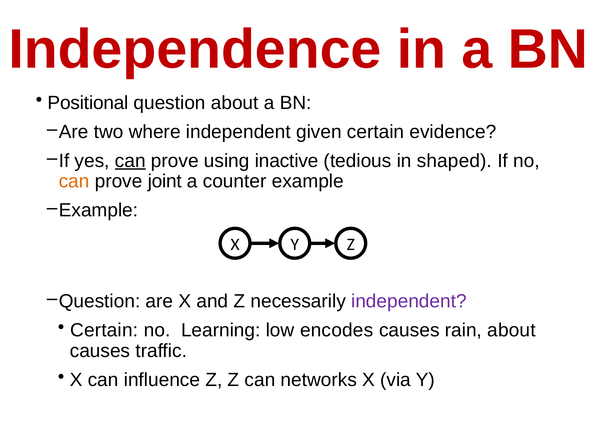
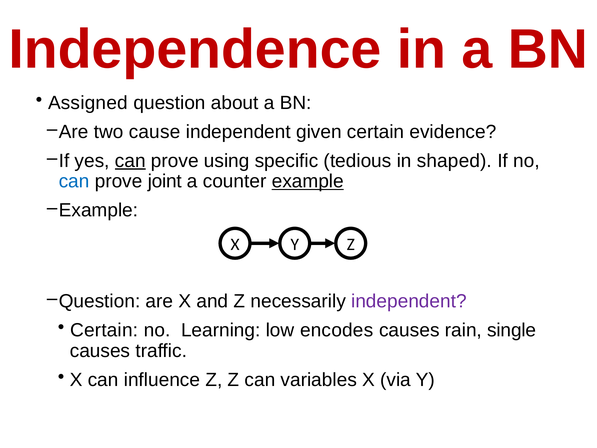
Positional: Positional -> Assigned (88, 103)
where: where -> cause (155, 132)
inactive: inactive -> specific (287, 161)
can colour: orange -> blue (74, 181)
example underline: none -> present (308, 181)
rain about: about -> single (512, 330)
networks: networks -> variables (319, 380)
